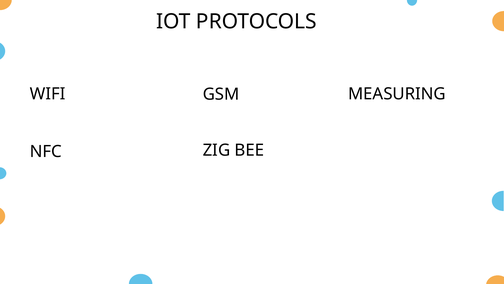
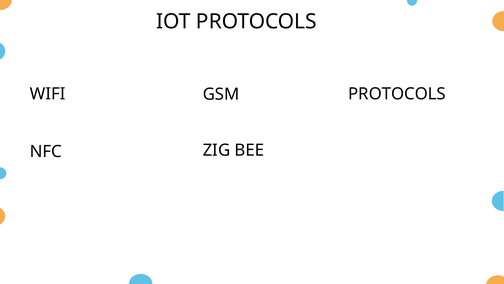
MEASURING: MEASURING -> PROTOCOLS (397, 94)
